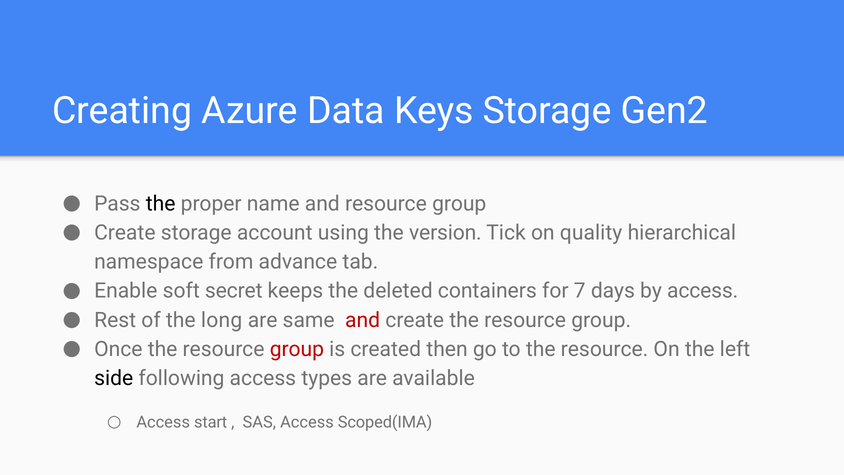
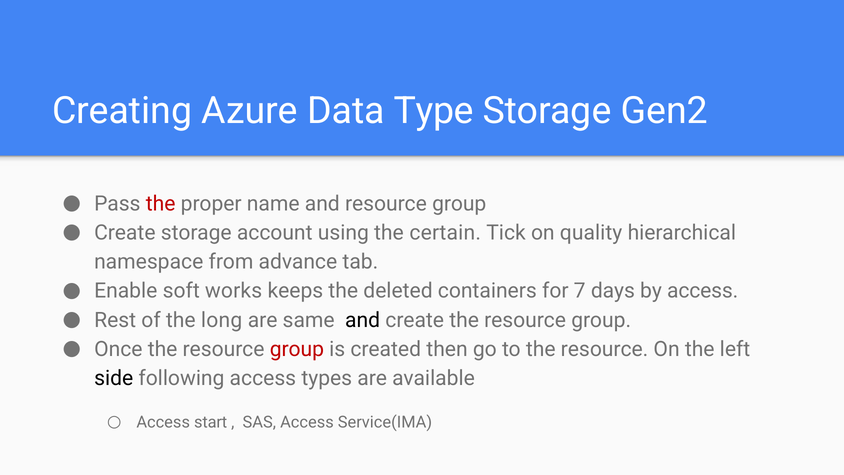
Keys: Keys -> Type (434, 111)
the colour: black -> red (161, 204)
version: version -> certain (445, 233)
secret: secret -> works (234, 291)
and colour: red -> black (363, 320)
Scoped(IMA: Scoped(IMA -> Service(IMA (385, 422)
